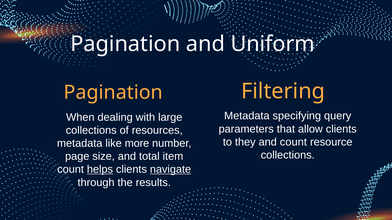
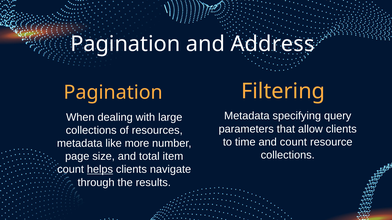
Uniform: Uniform -> Address (272, 44)
they: they -> time (245, 142)
navigate underline: present -> none (171, 170)
